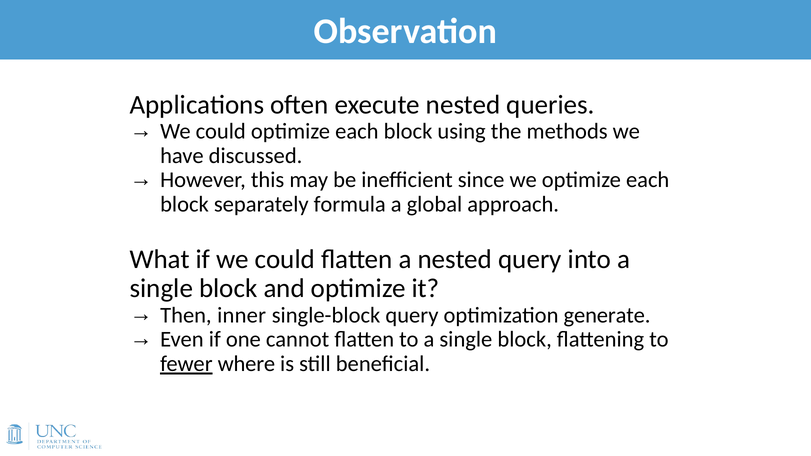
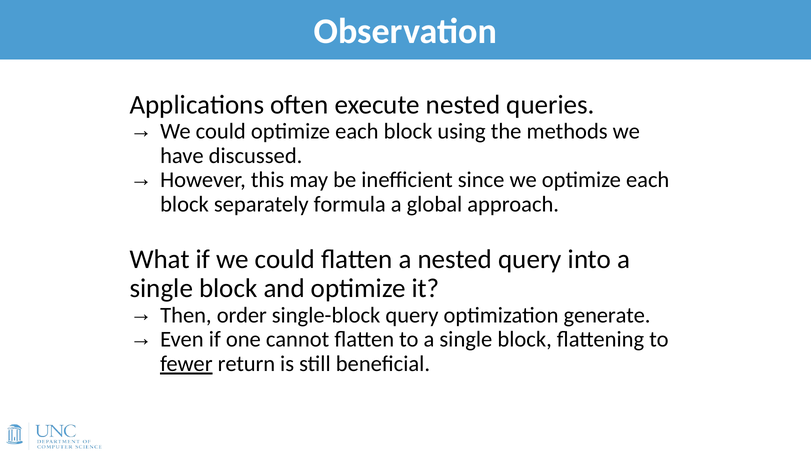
inner: inner -> order (242, 315)
where: where -> return (246, 364)
